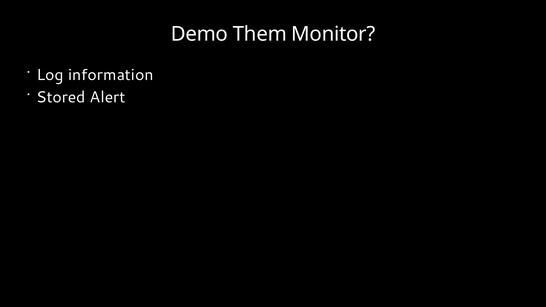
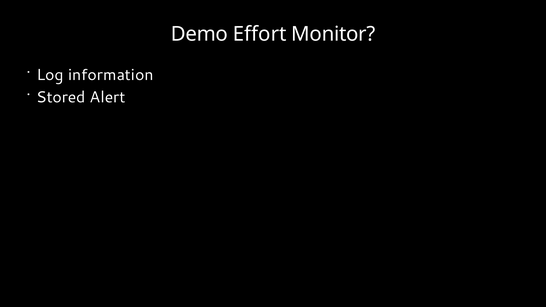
Them: Them -> Effort (260, 34)
